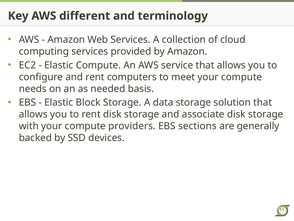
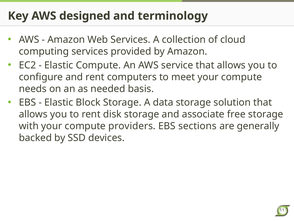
different: different -> designed (85, 16)
associate disk: disk -> free (236, 114)
